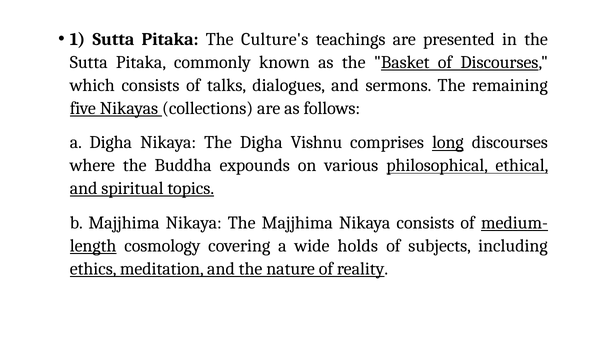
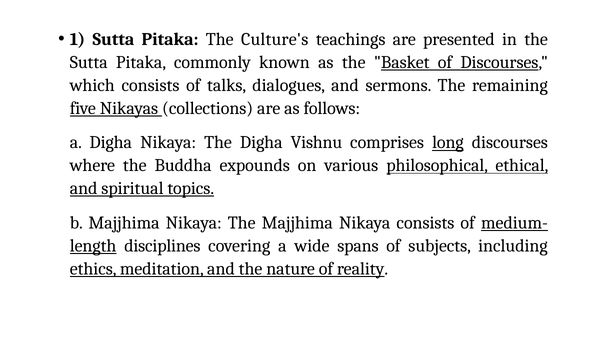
cosmology: cosmology -> disciplines (162, 246)
holds: holds -> spans (358, 246)
